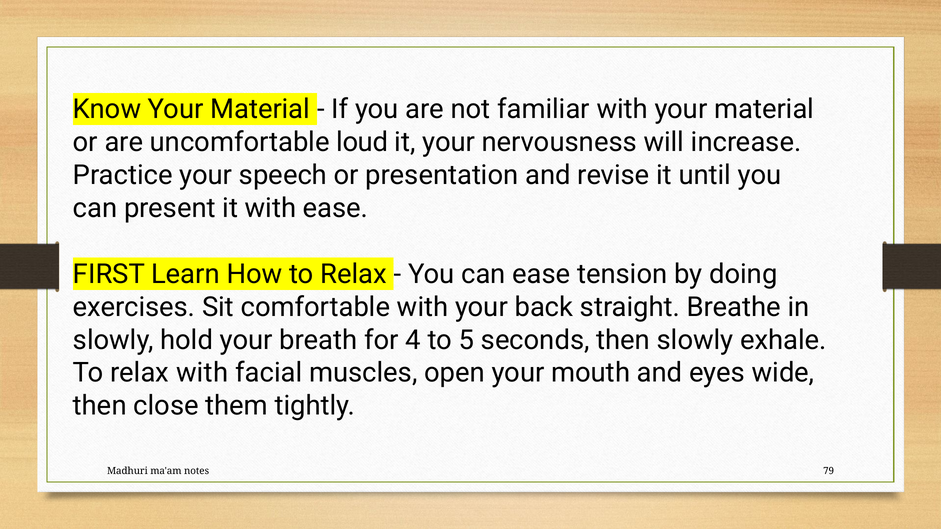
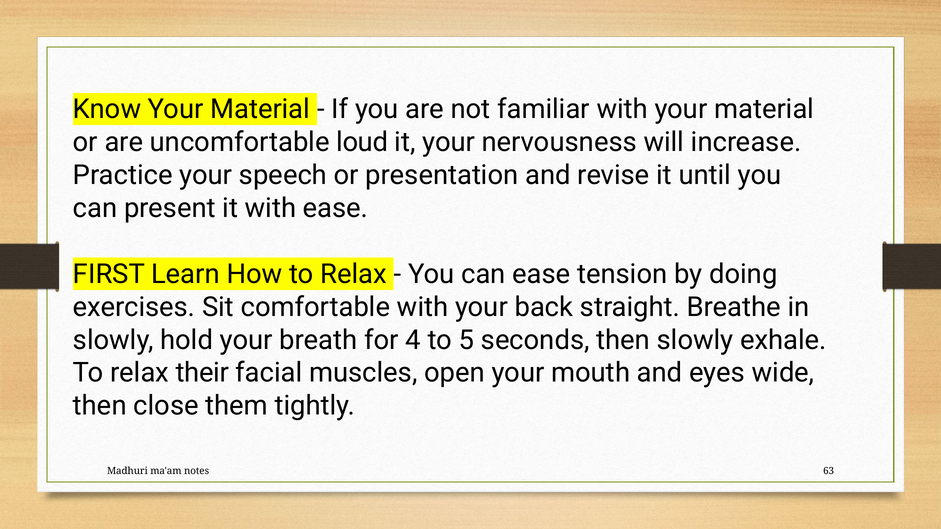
relax with: with -> their (202, 373)
79: 79 -> 63 (829, 471)
